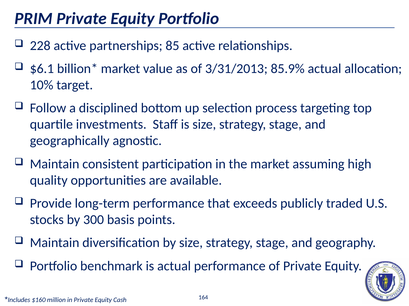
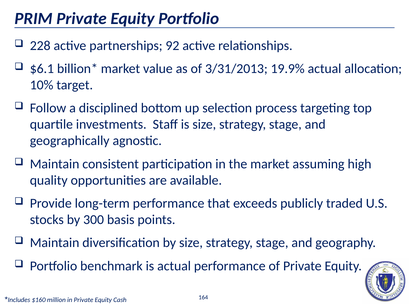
85: 85 -> 92 (172, 46)
85.9%: 85.9% -> 19.9% (288, 69)
